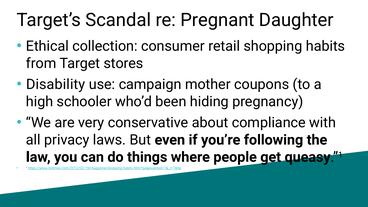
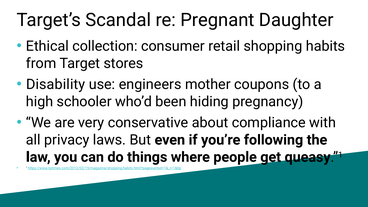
campaign: campaign -> engineers (150, 84)
